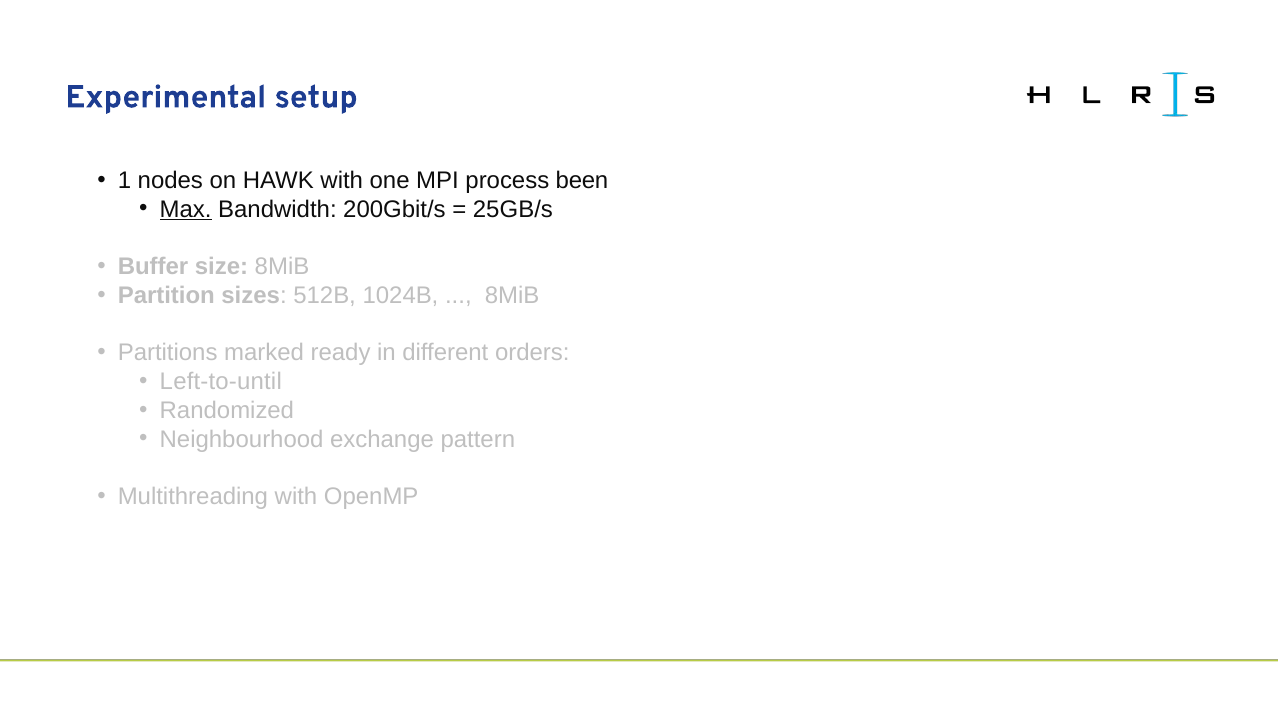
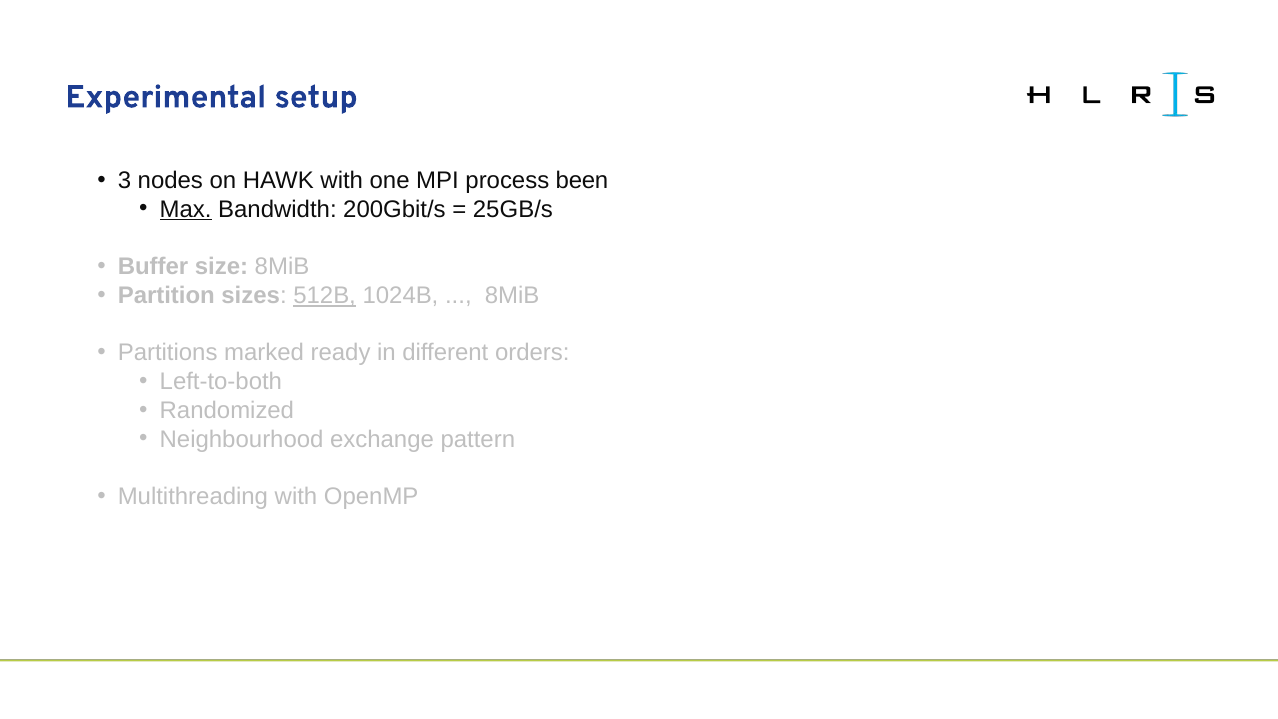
1: 1 -> 3 (124, 180)
512B underline: none -> present (325, 295)
Left-to-until: Left-to-until -> Left-to-both (221, 382)
